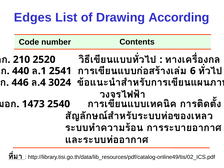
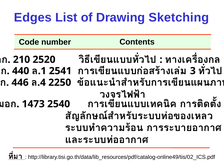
According: According -> Sketching (179, 17)
6: 6 -> 3 (193, 71)
3024: 3024 -> 2250 (60, 83)
